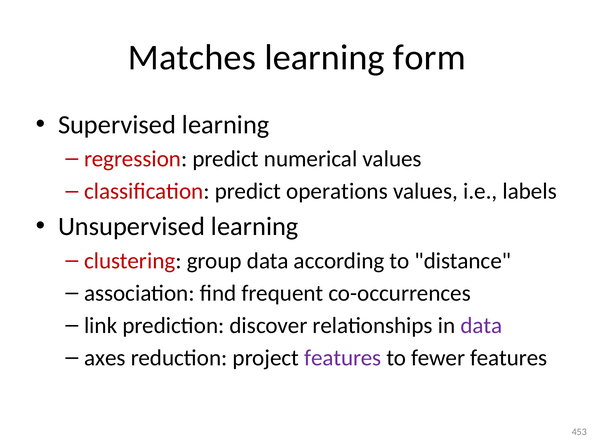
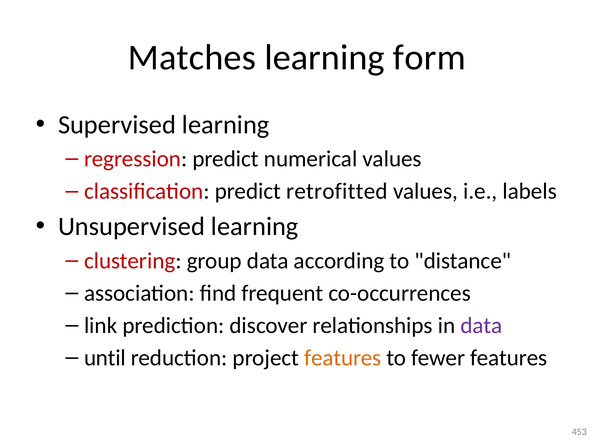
operations: operations -> retrofitted (337, 191)
axes: axes -> until (105, 358)
features colour: purple -> orange (343, 358)
